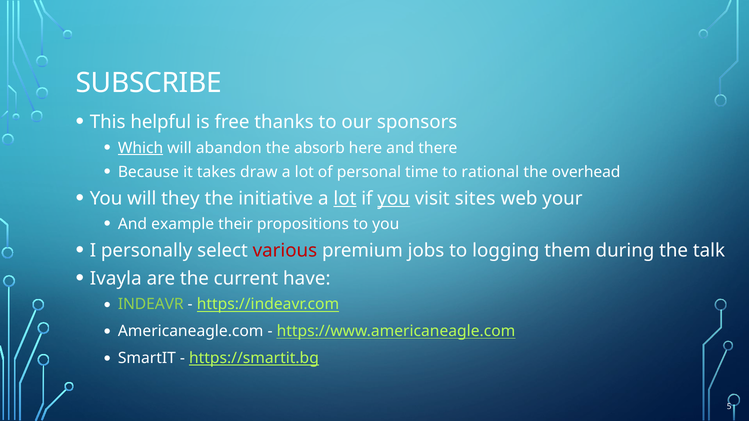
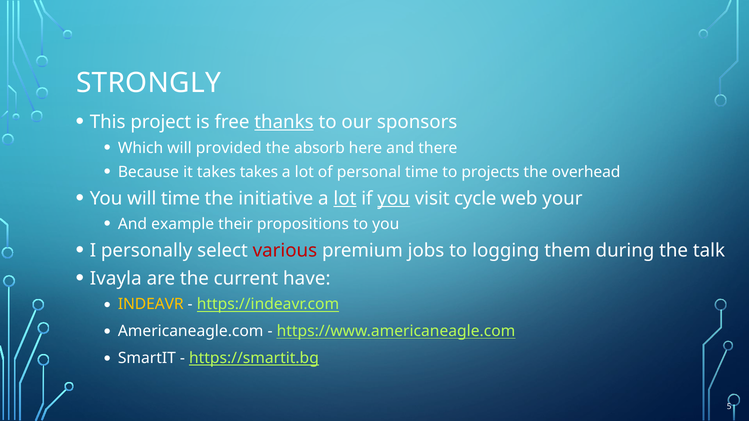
SUBSCRIBE: SUBSCRIBE -> STRONGLY (149, 83)
helpful: helpful -> project (161, 122)
thanks underline: none -> present (284, 122)
Which underline: present -> none (141, 148)
abandon: abandon -> provided (229, 148)
takes draw: draw -> takes (259, 172)
rational: rational -> projects (491, 172)
will they: they -> time (181, 199)
sites: sites -> cycle (475, 199)
INDEAVR colour: light green -> yellow (151, 305)
